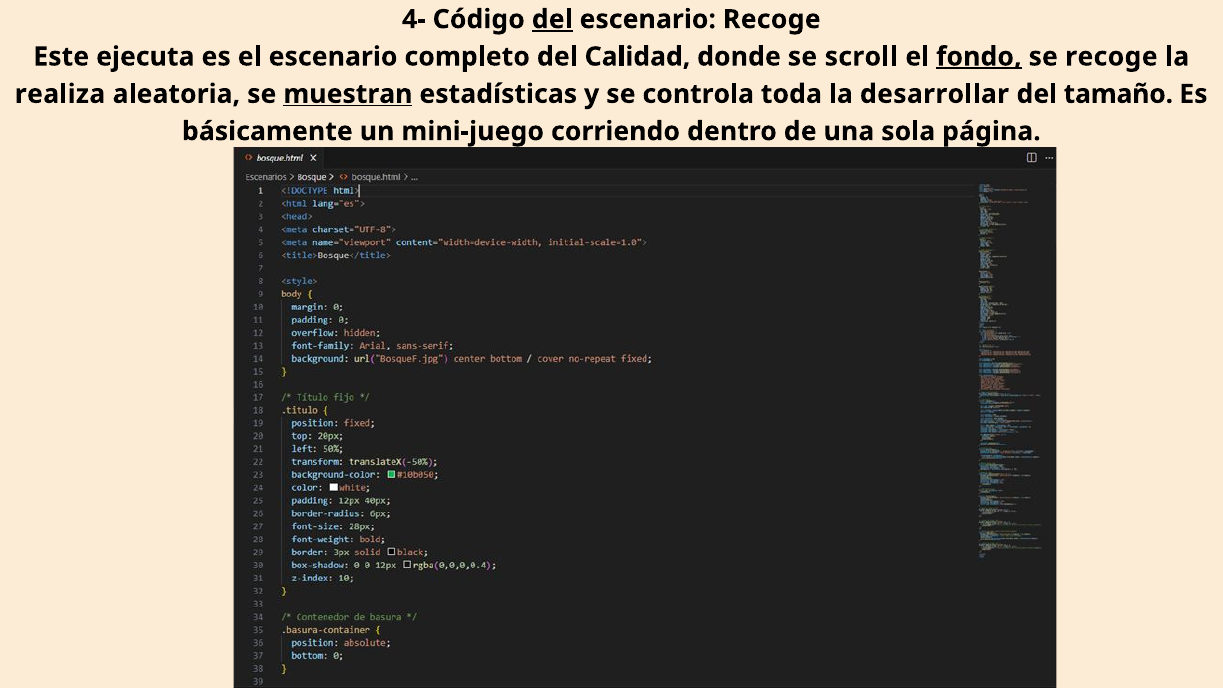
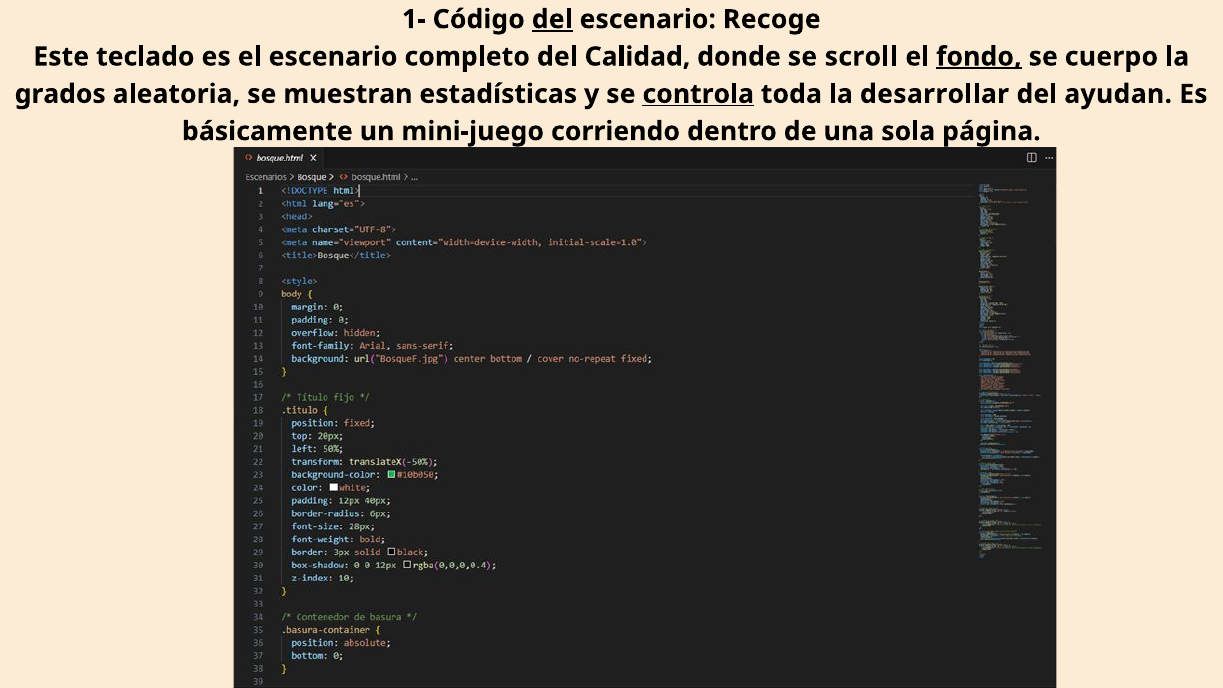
4-: 4- -> 1- (414, 19)
ejecuta: ejecuta -> teclado (145, 57)
se recoge: recoge -> cuerpo (1111, 57)
realiza: realiza -> grados (60, 94)
muestran underline: present -> none (348, 94)
controla underline: none -> present (698, 94)
tamaño: tamaño -> ayudan (1118, 94)
